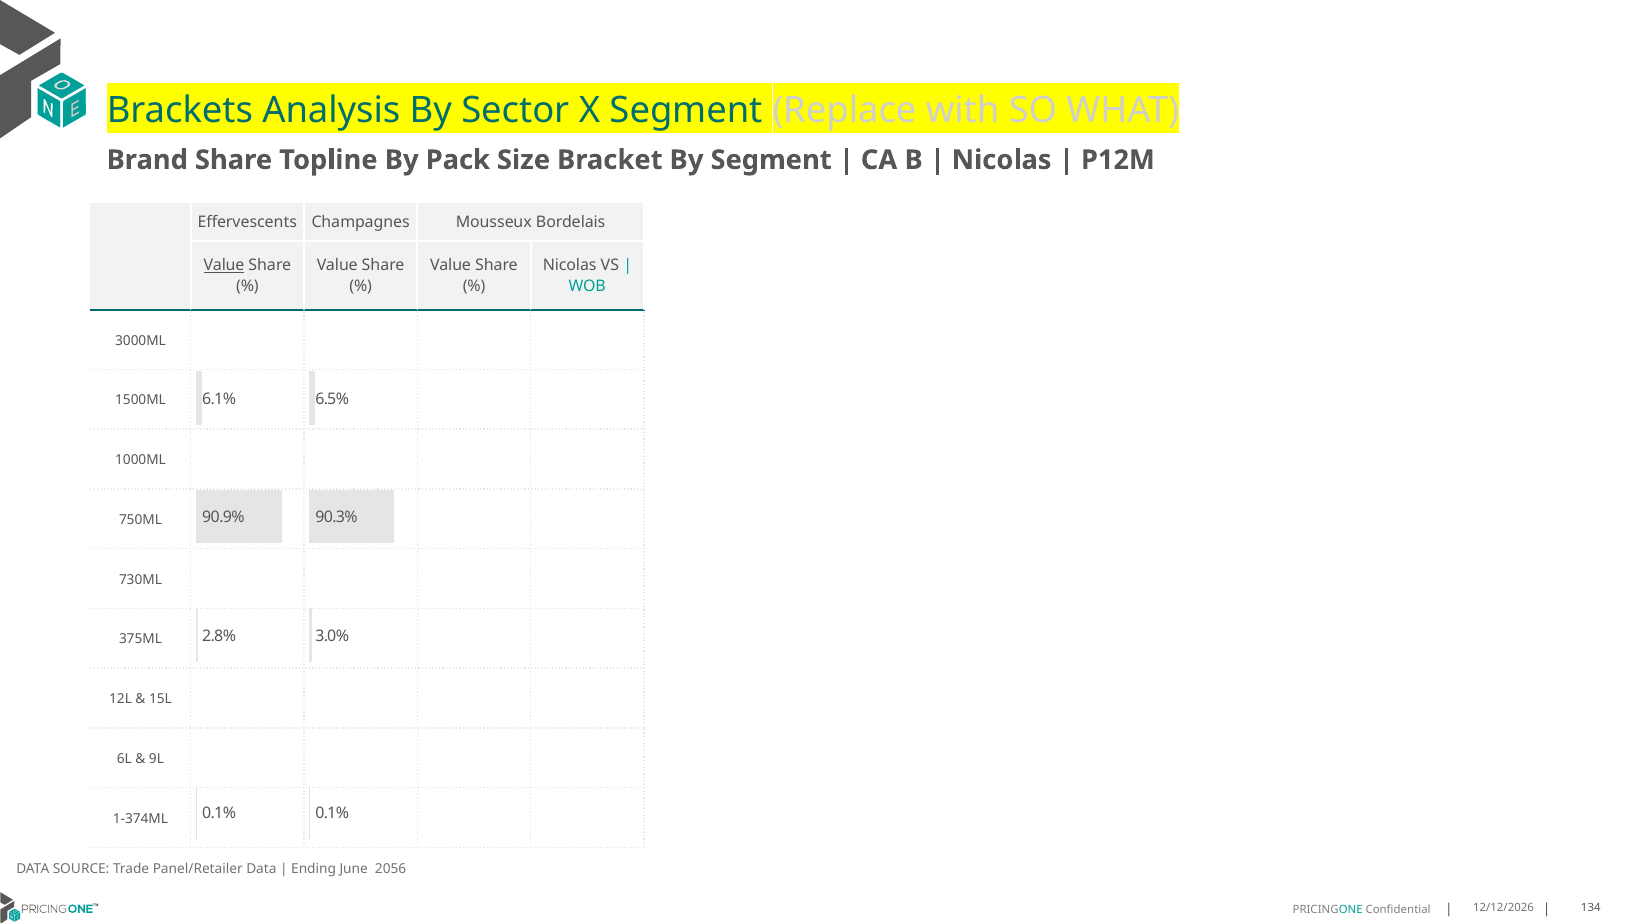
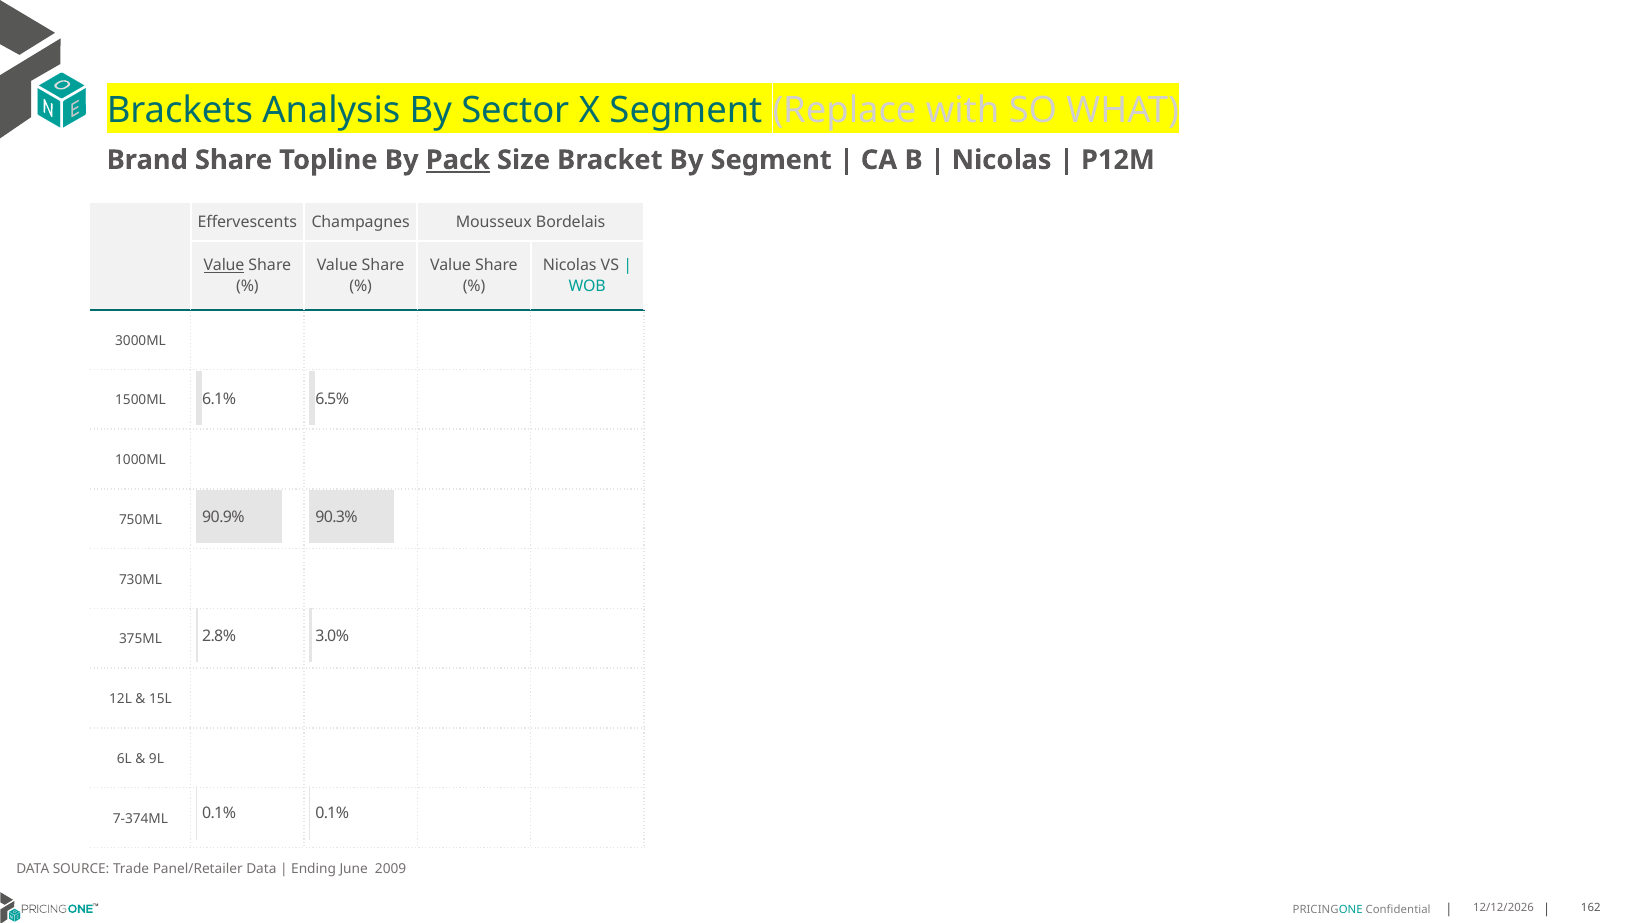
Pack underline: none -> present (458, 160)
1-374ML: 1-374ML -> 7-374ML (140, 819)
2056: 2056 -> 2009 (391, 869)
134: 134 -> 162 (1591, 908)
